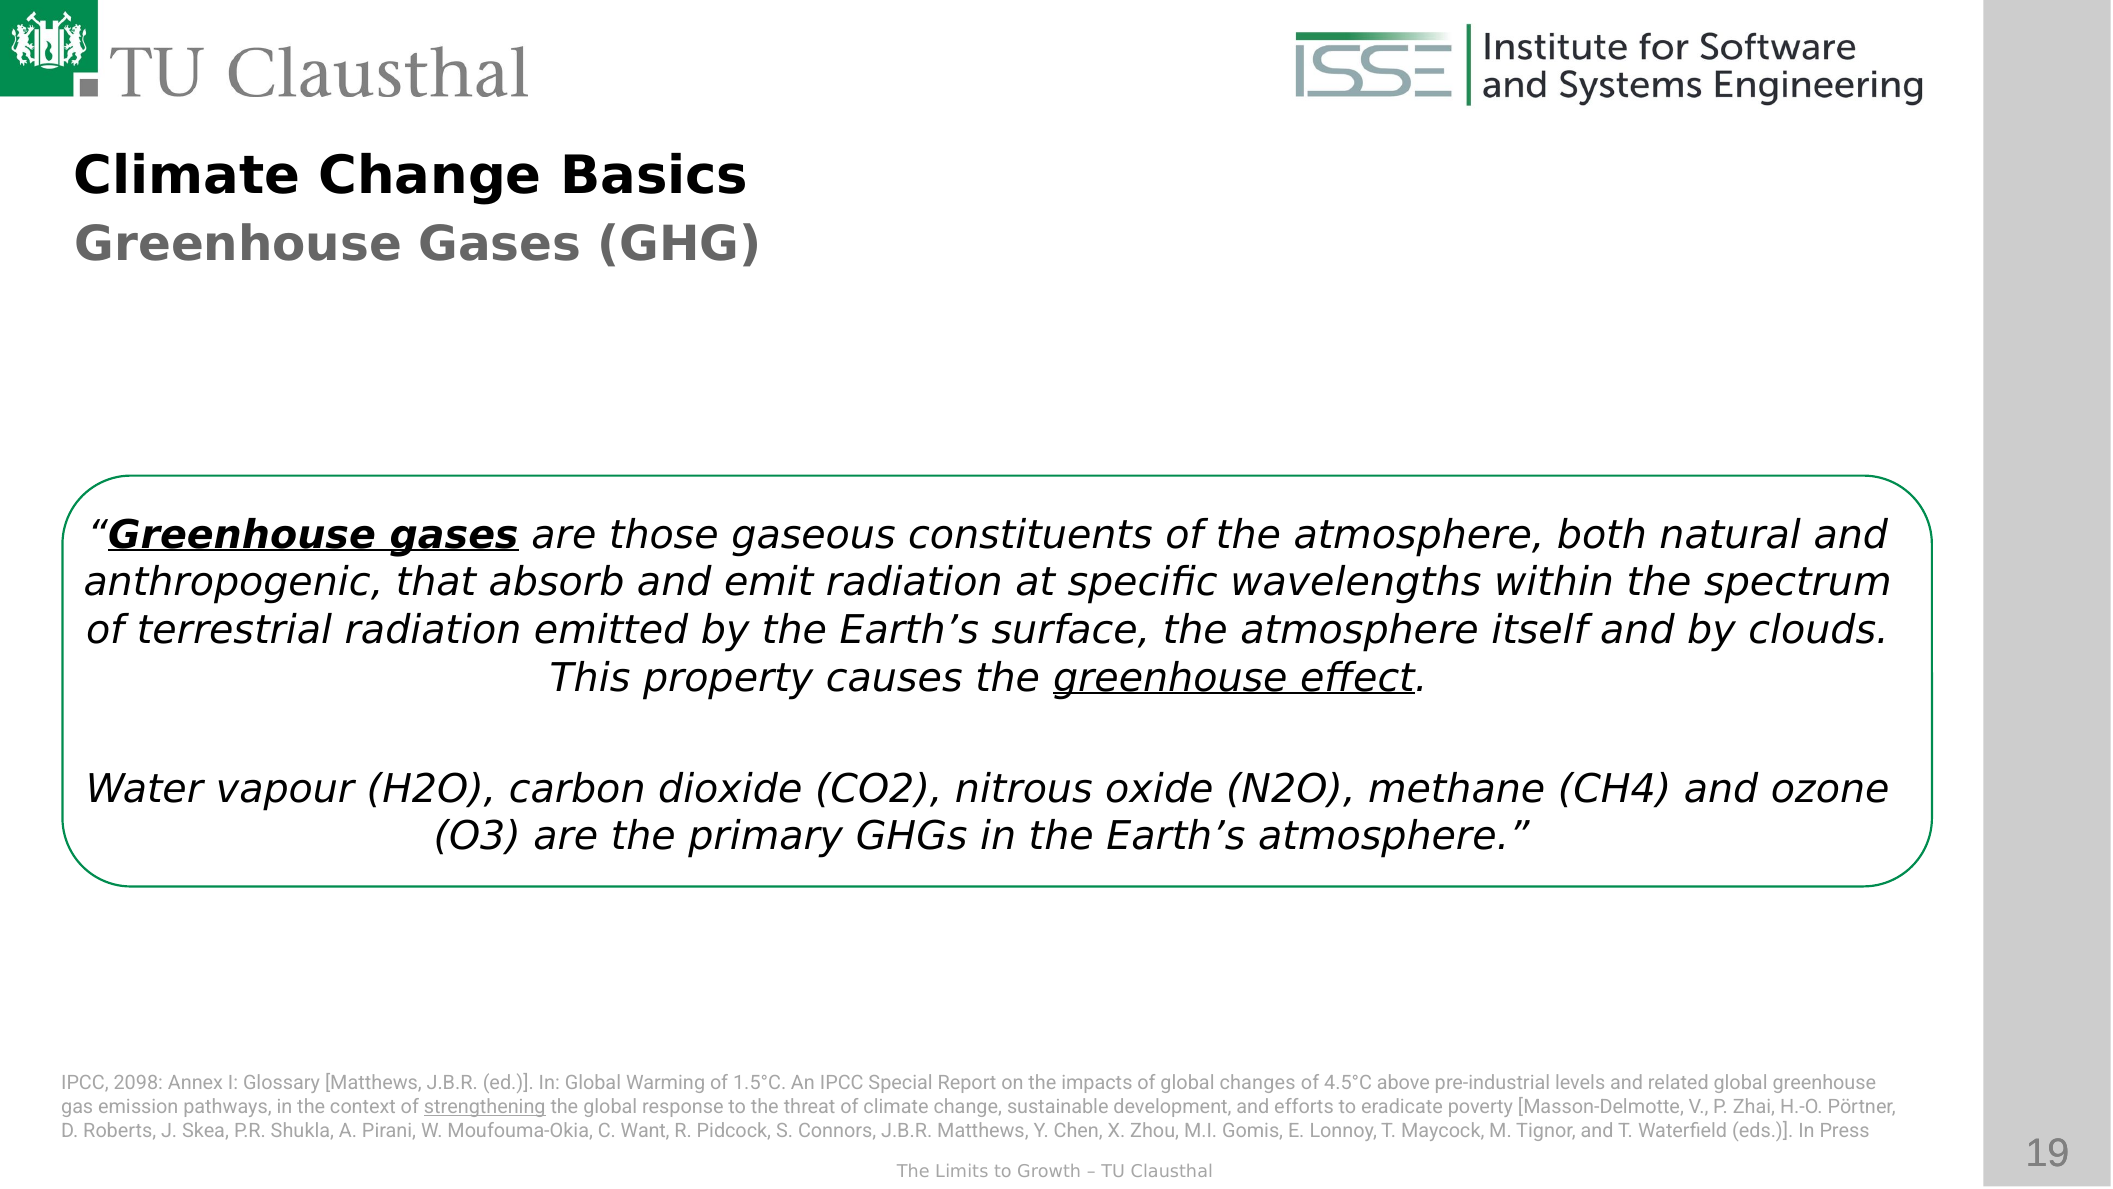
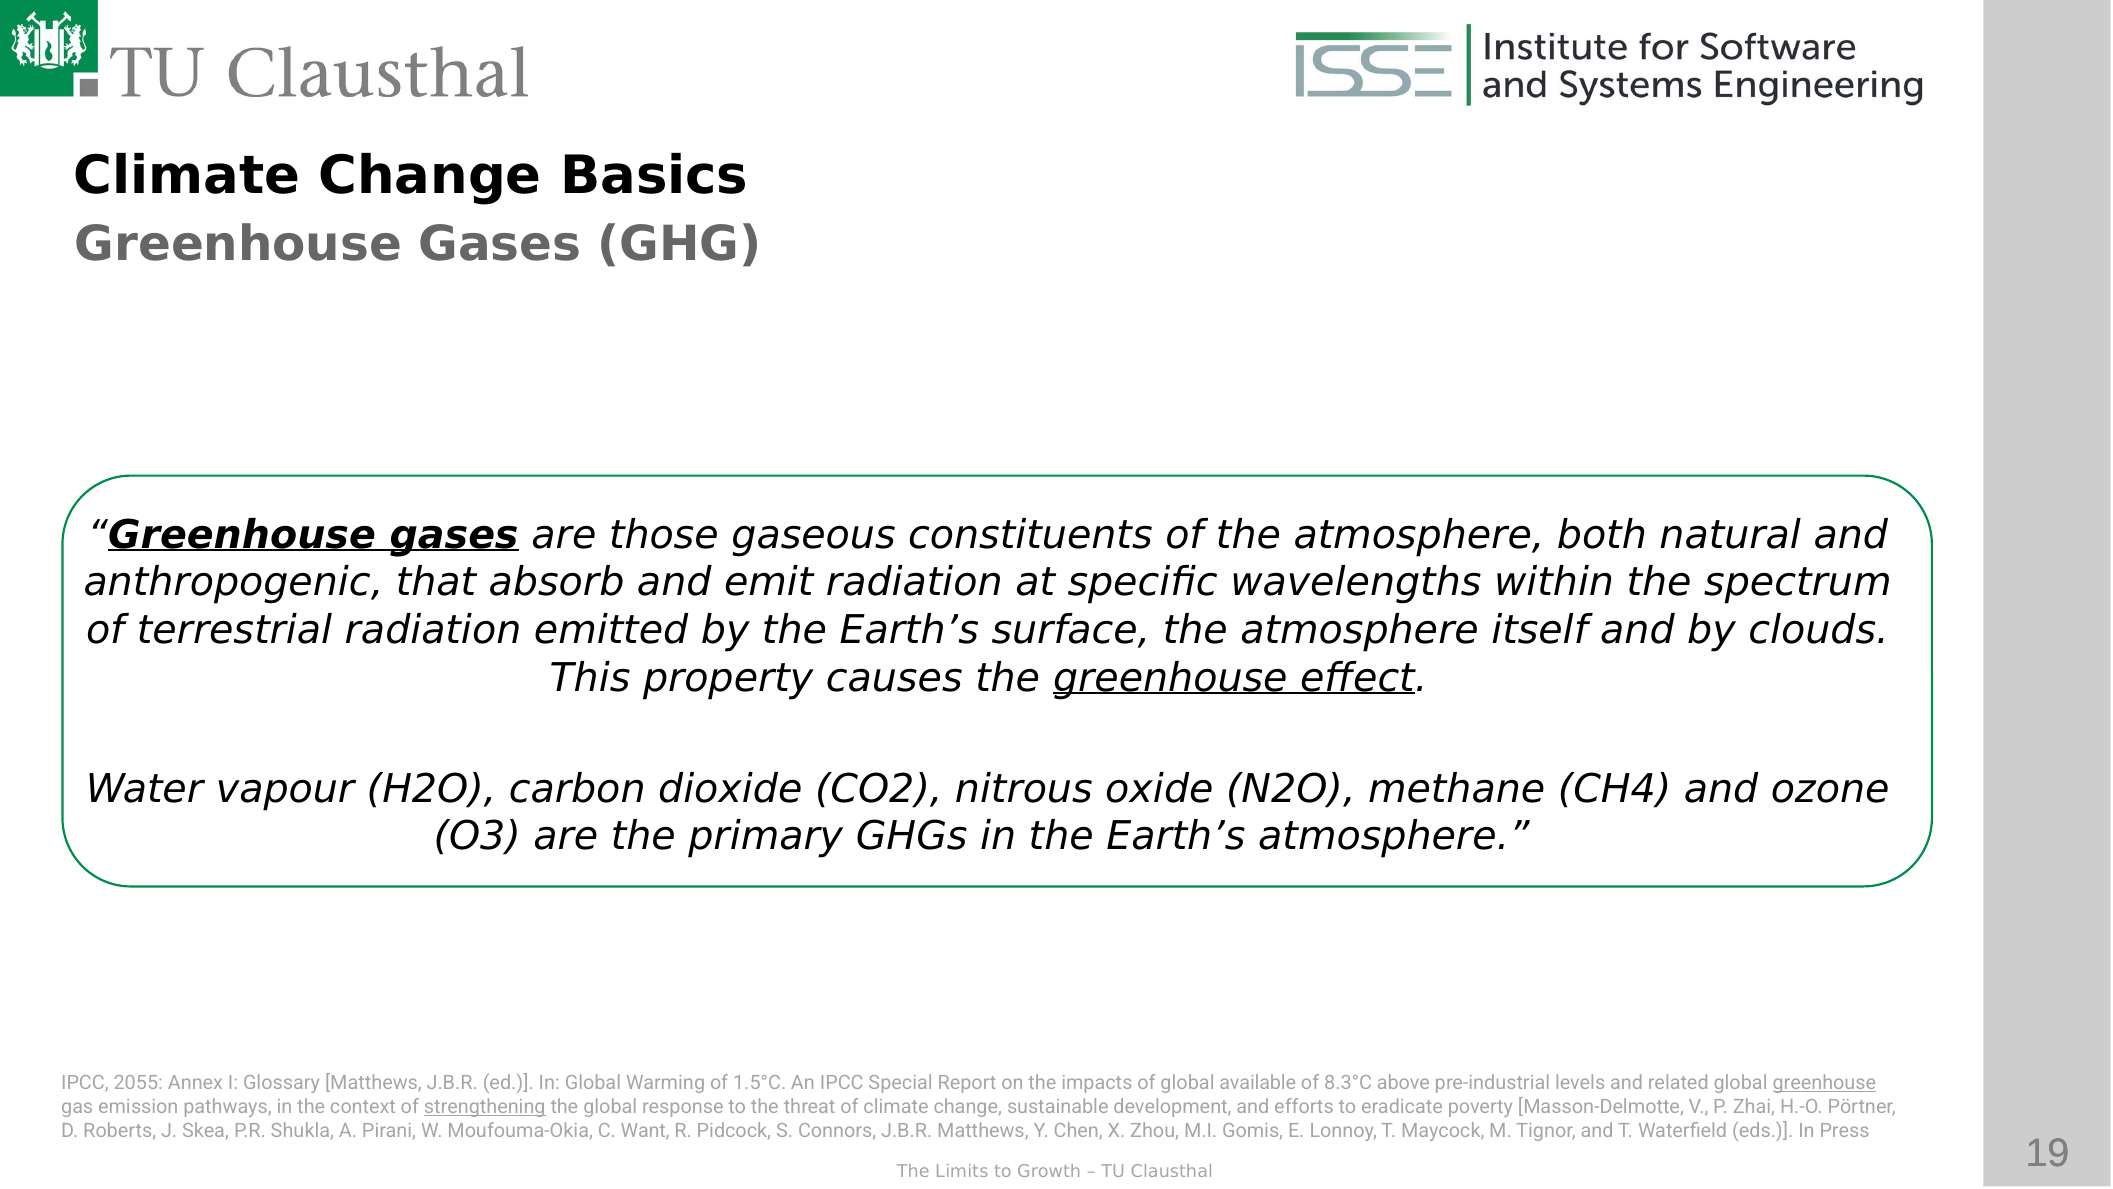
2098: 2098 -> 2055 (138, 1083)
changes: changes -> available (1258, 1083)
4.5°C: 4.5°C -> 8.3°C (1348, 1083)
greenhouse underline: none -> present (1824, 1083)
